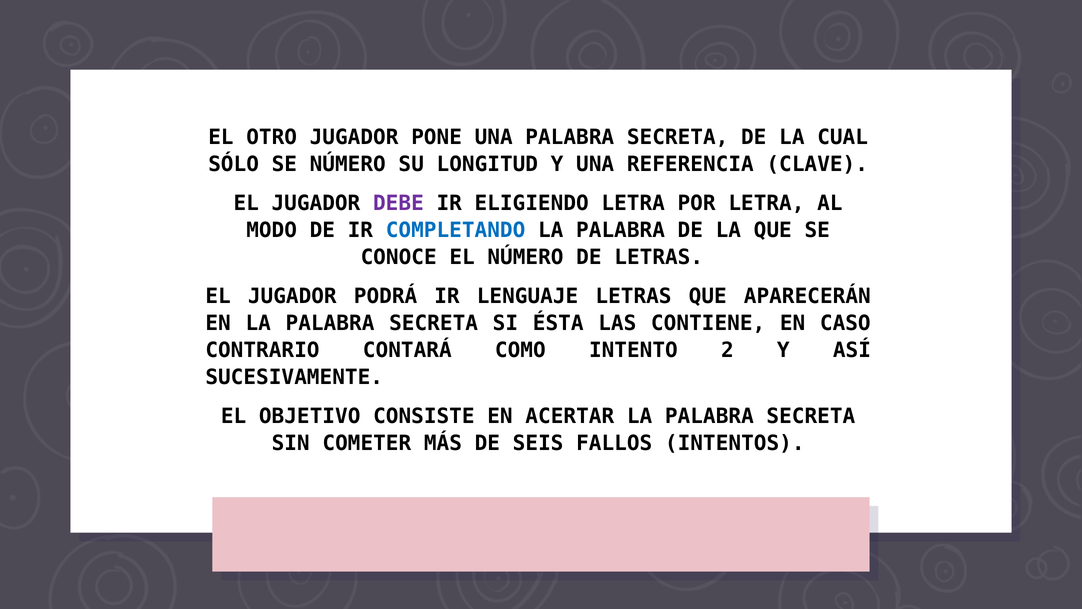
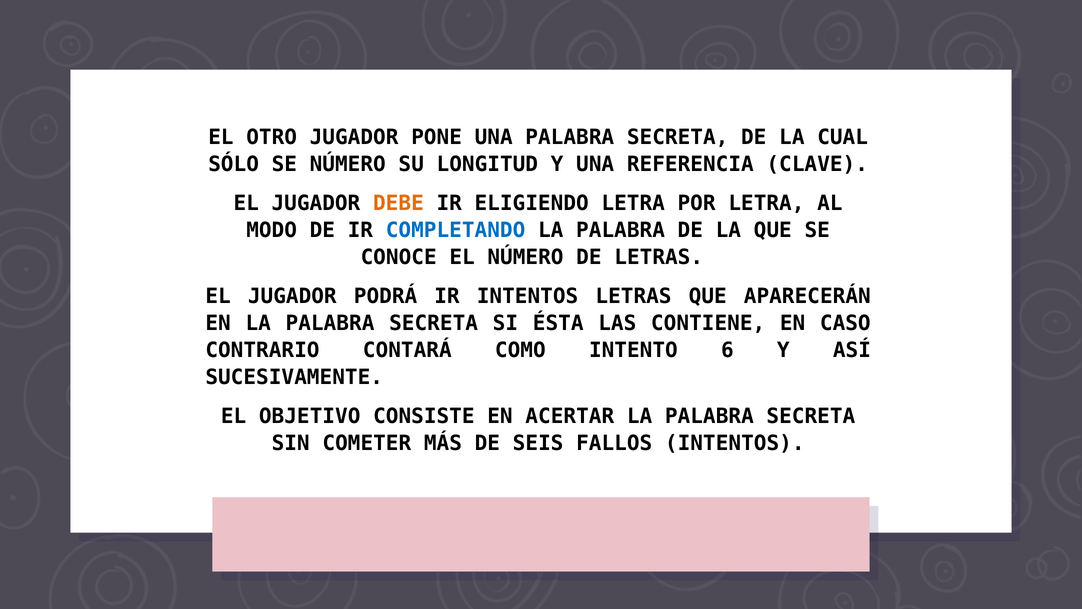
DEBE colour: purple -> orange (398, 203)
IR LENGUAJE: LENGUAJE -> INTENTOS (528, 296)
2: 2 -> 6 (727, 350)
